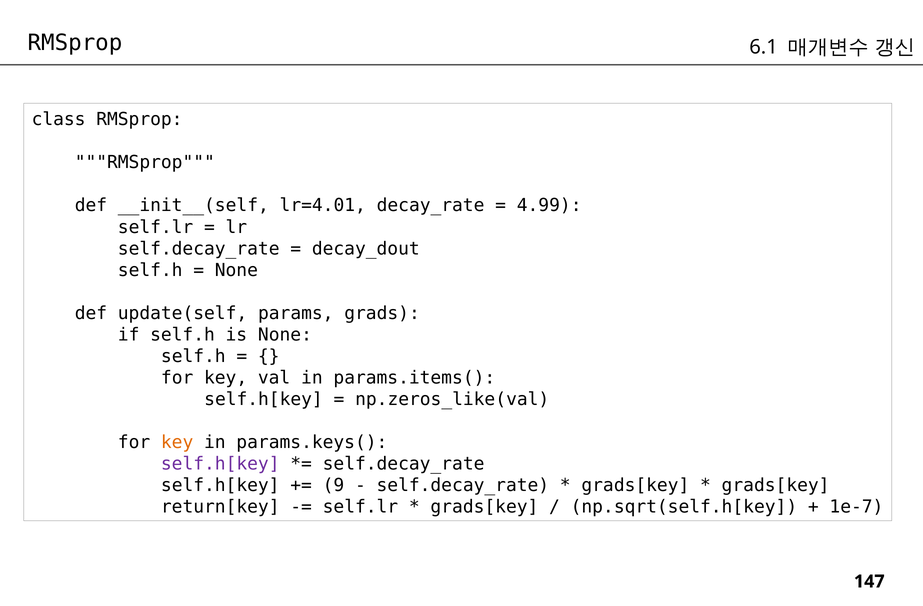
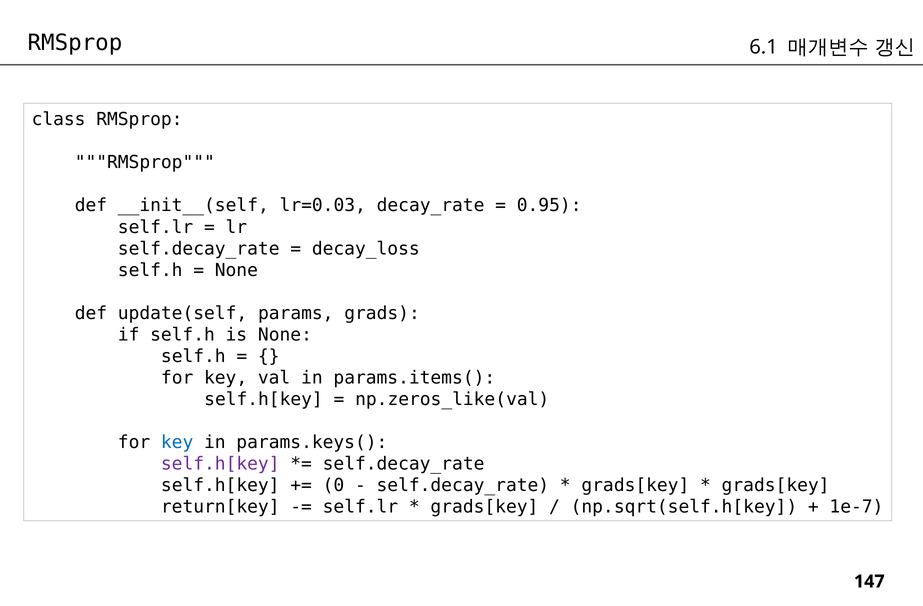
lr=4.01: lr=4.01 -> lr=0.03 (323, 206)
4.99: 4.99 -> 0.95 (549, 206)
decay_dout: decay_dout -> decay_loss (366, 249)
key colour: orange -> blue (177, 443)
9: 9 -> 0 (334, 486)
